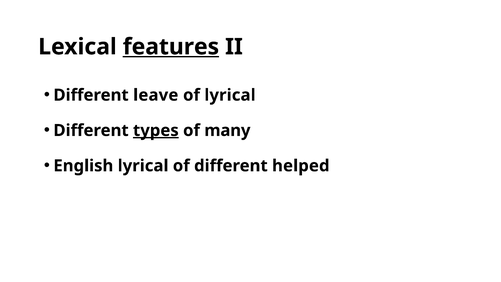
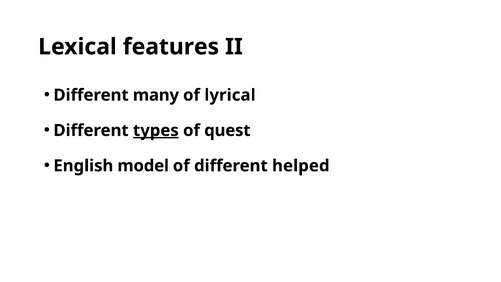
features underline: present -> none (171, 47)
leave: leave -> many (156, 95)
many: many -> quest (227, 130)
English lyrical: lyrical -> model (143, 166)
